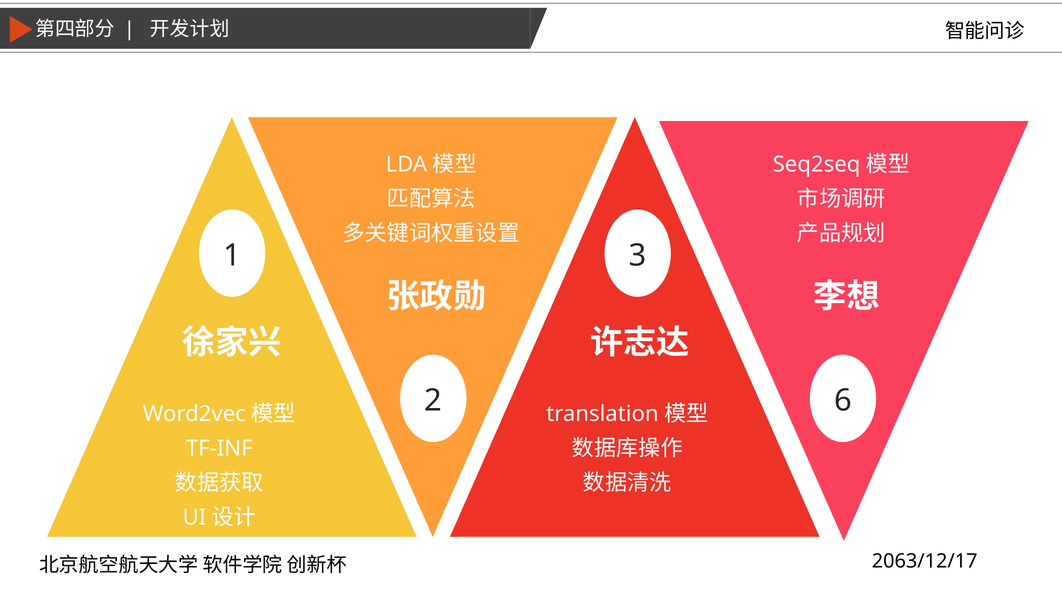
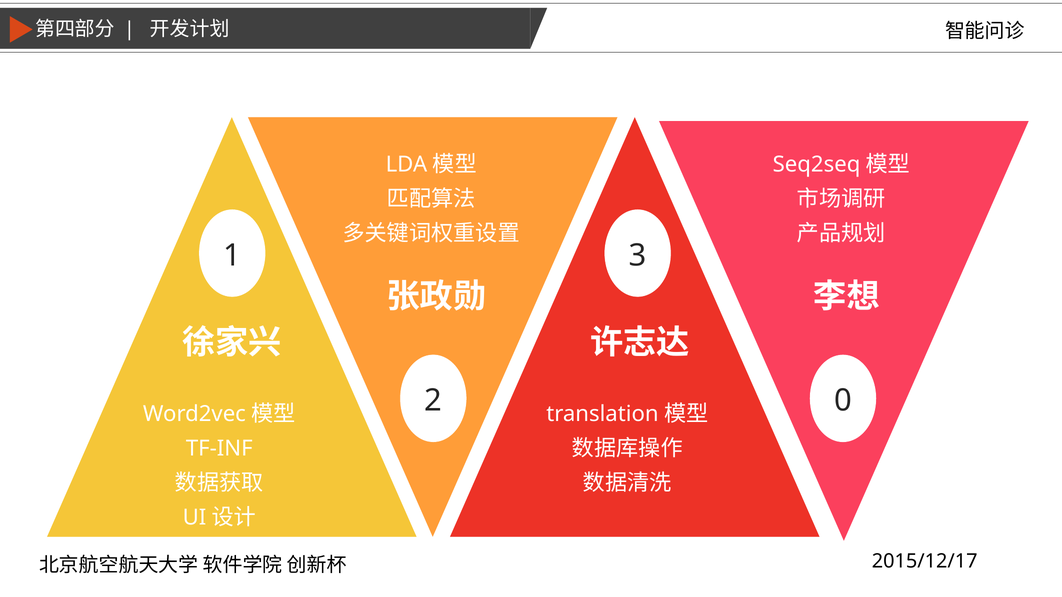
6: 6 -> 0 (843, 401)
2063/12/17: 2063/12/17 -> 2015/12/17 (925, 562)
